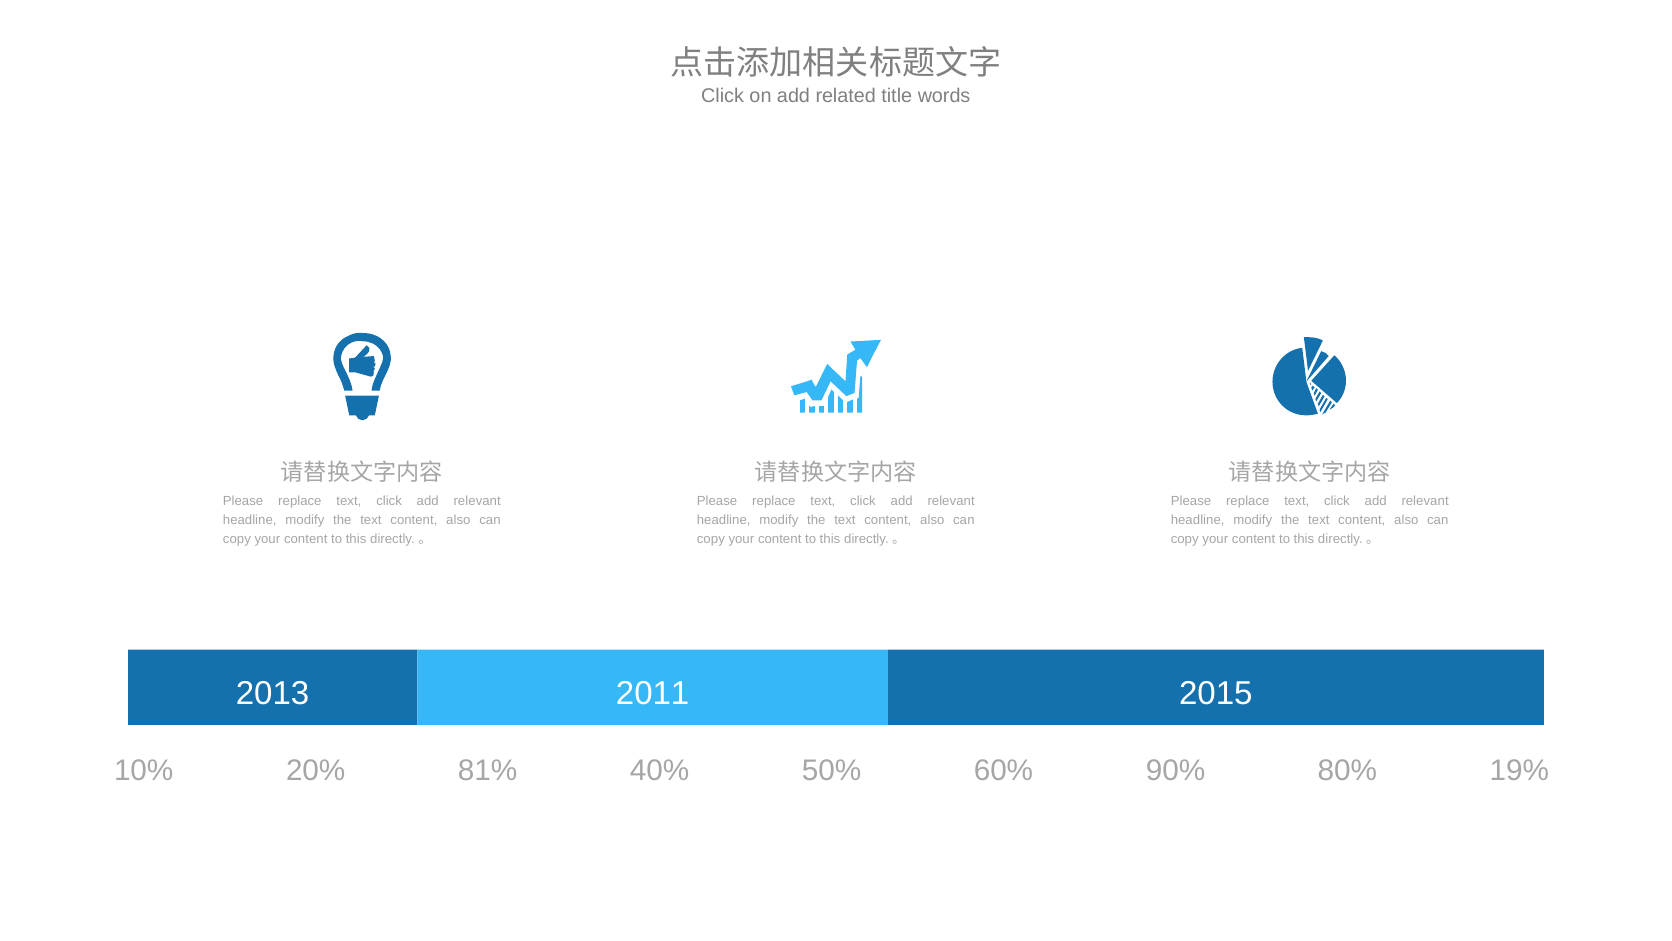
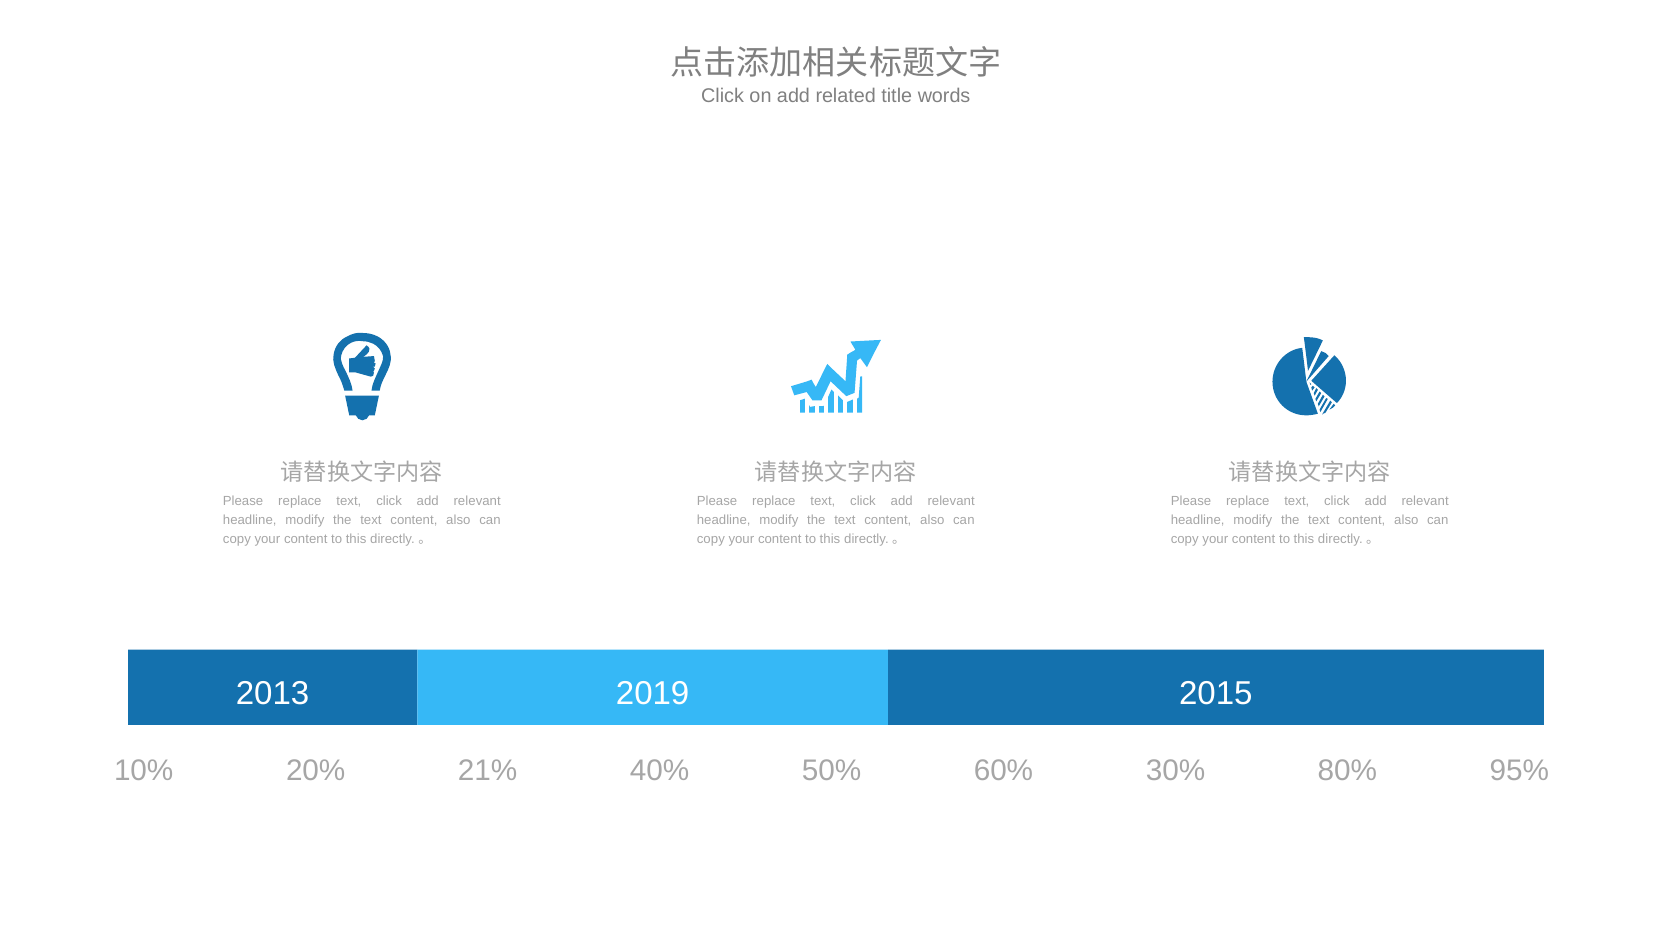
2011: 2011 -> 2019 (653, 693)
81%: 81% -> 21% (488, 770)
90%: 90% -> 30% (1176, 770)
19%: 19% -> 95% (1519, 770)
